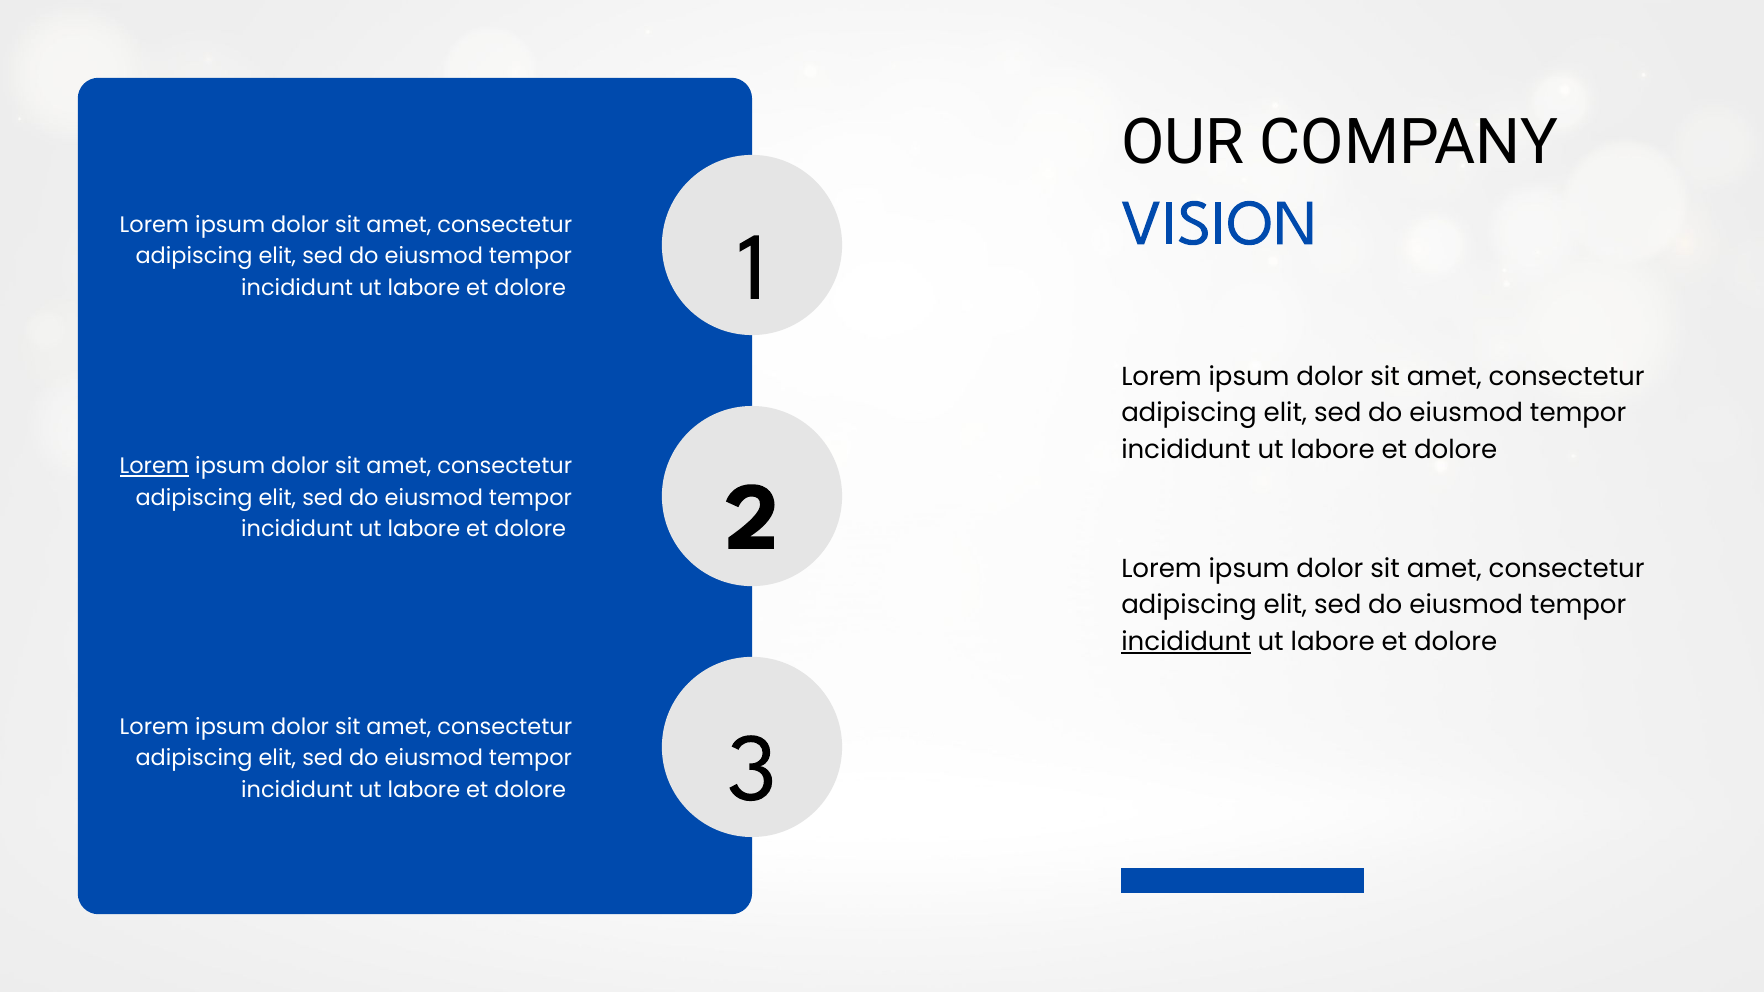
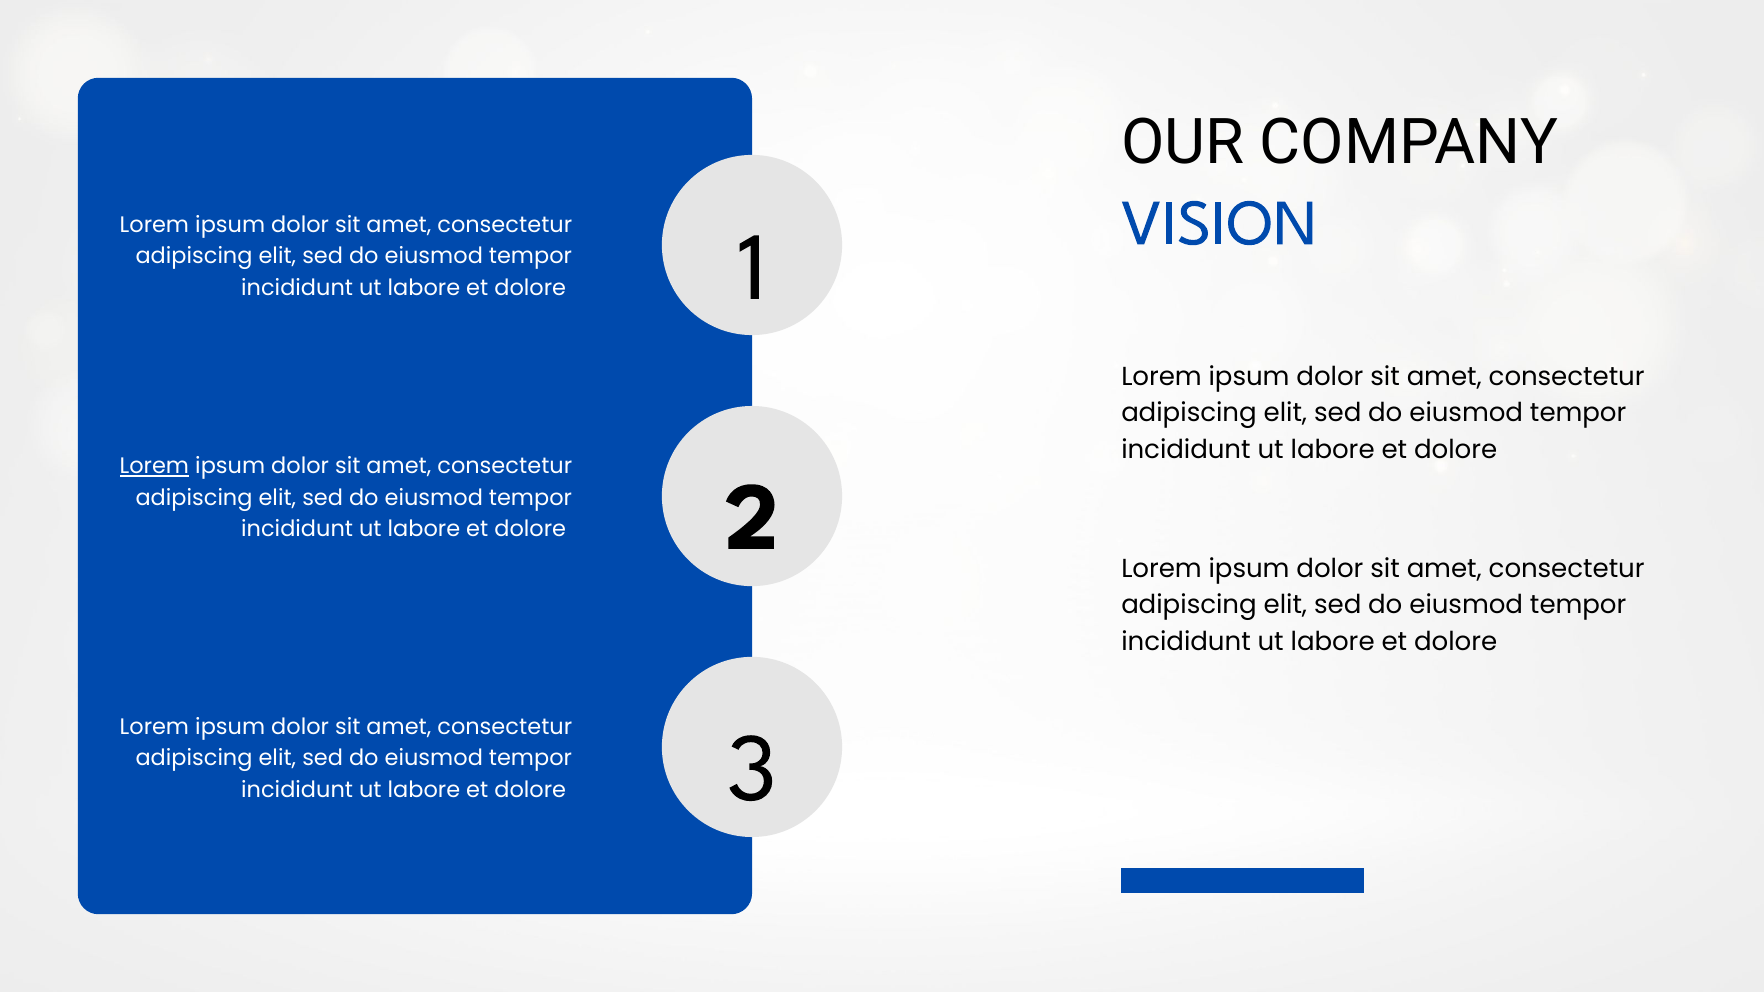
incididunt underline: present -> none (1186, 642)
